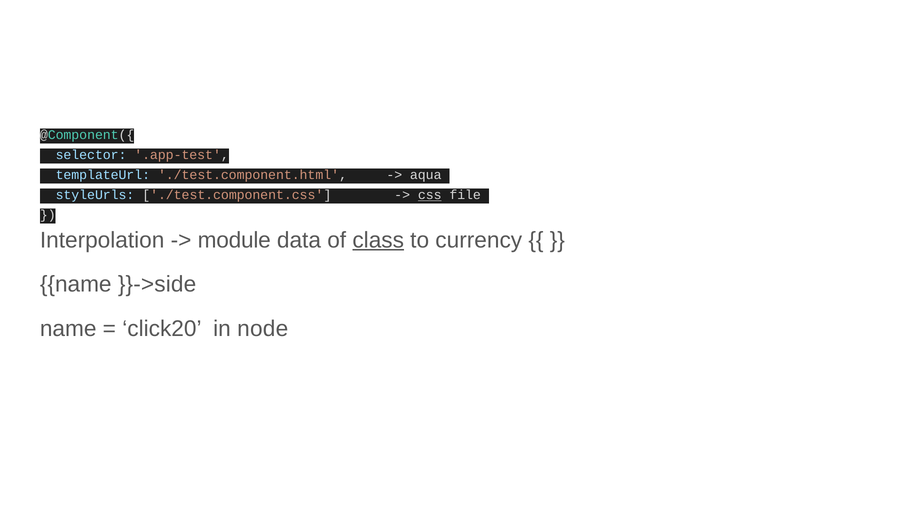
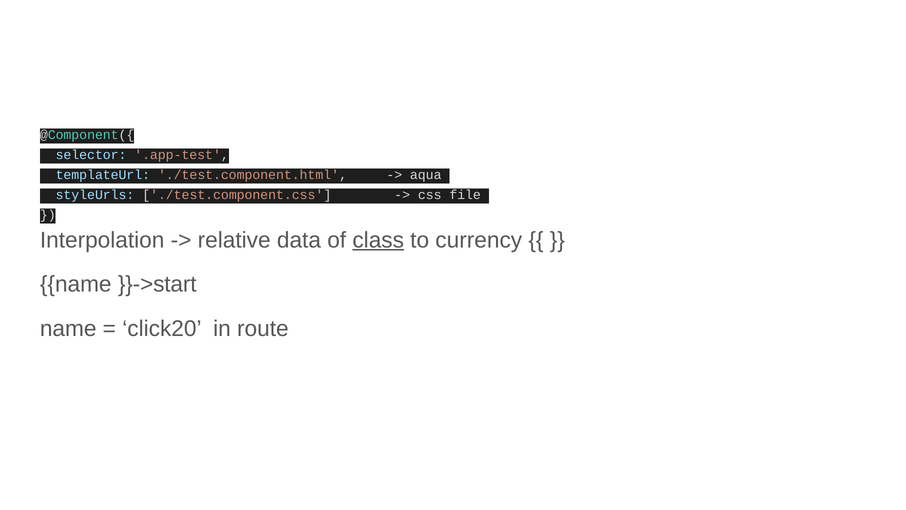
css underline: present -> none (430, 195)
module: module -> relative (234, 240)
}}->side: }}->side -> }}->start (157, 284)
node: node -> route (263, 328)
